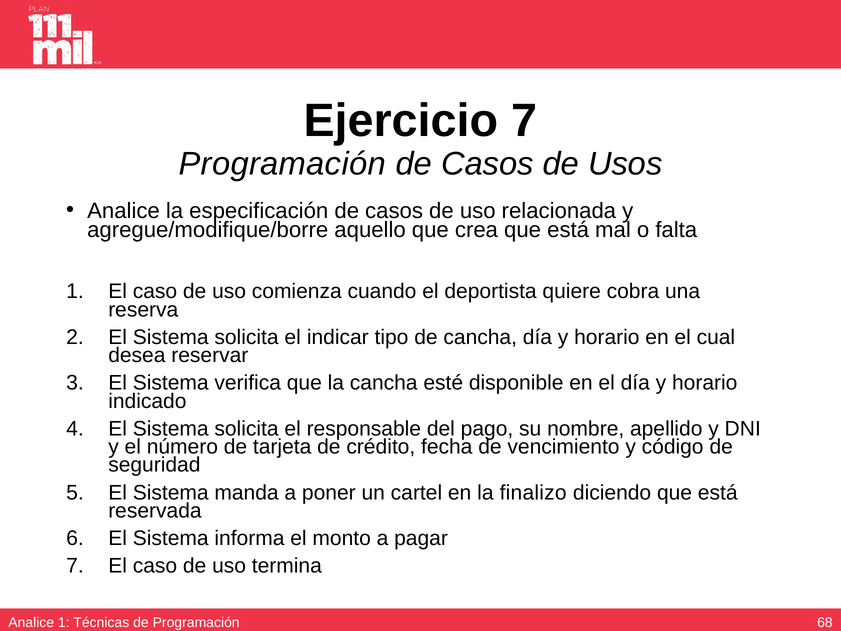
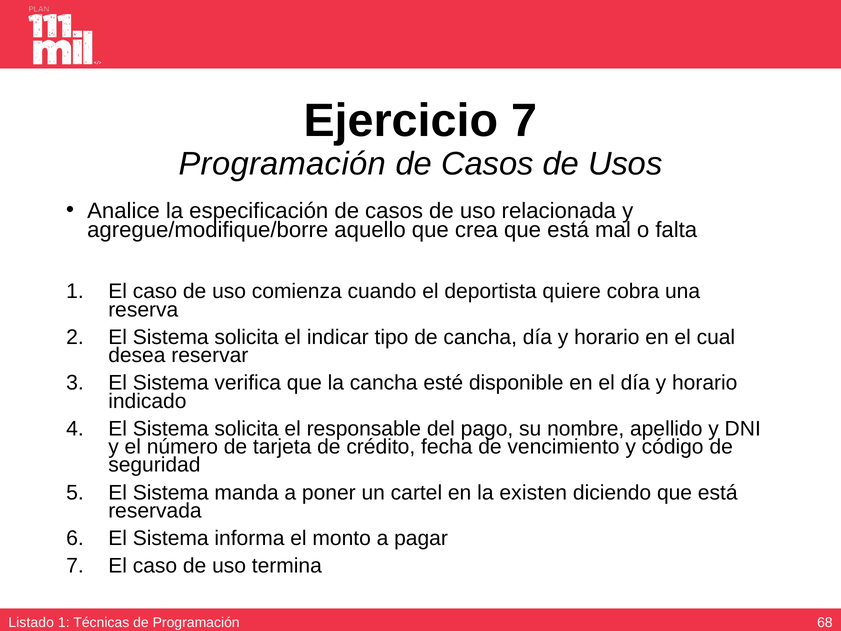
finalizo: finalizo -> existen (533, 492)
Analice: Analice -> Listado (31, 622)
